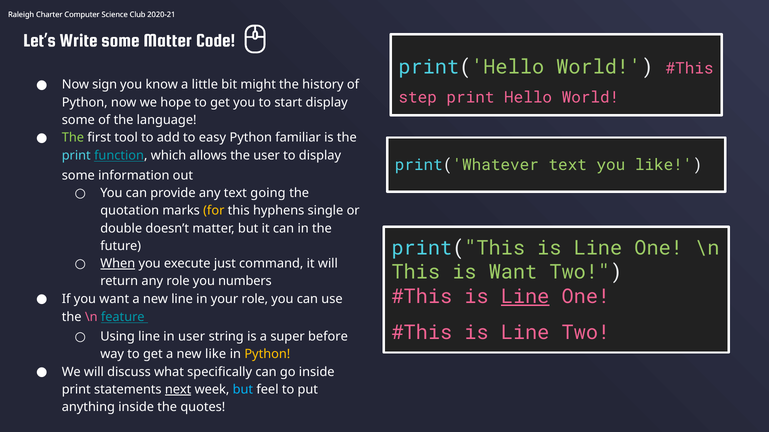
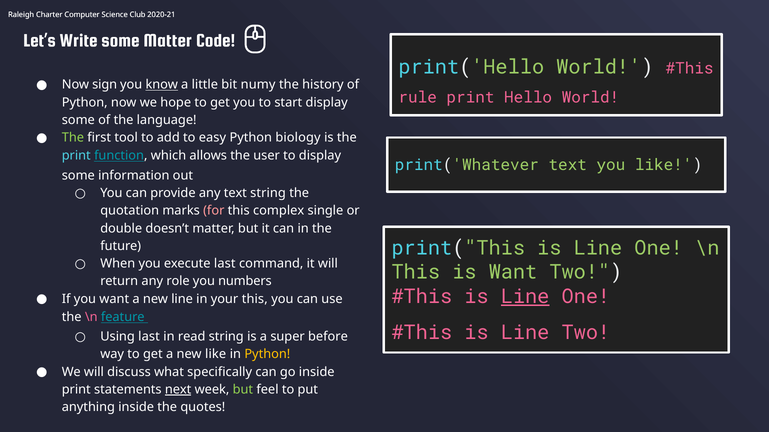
know underline: none -> present (162, 85)
might: might -> numy (258, 85)
step: step -> rule (418, 98)
familiar: familiar -> biology (298, 138)
text going: going -> string (268, 193)
for colour: yellow -> pink (214, 211)
hyphens: hyphens -> complex (279, 211)
When underline: present -> none (118, 264)
execute just: just -> last (225, 264)
your role: role -> this (255, 299)
Using line: line -> last (149, 337)
in user: user -> read (192, 337)
but colour: light blue -> light green (243, 390)
